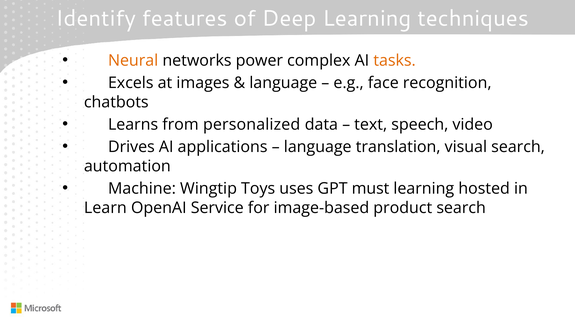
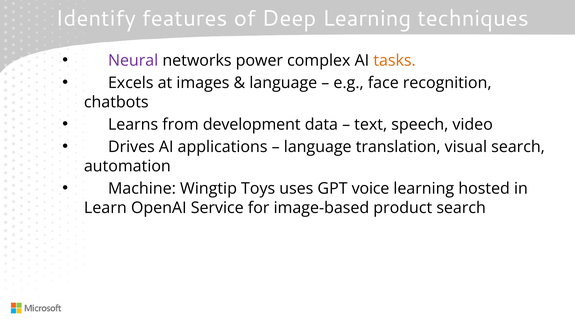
Neural colour: orange -> purple (133, 60)
personalized: personalized -> development (252, 124)
must: must -> voice (371, 188)
